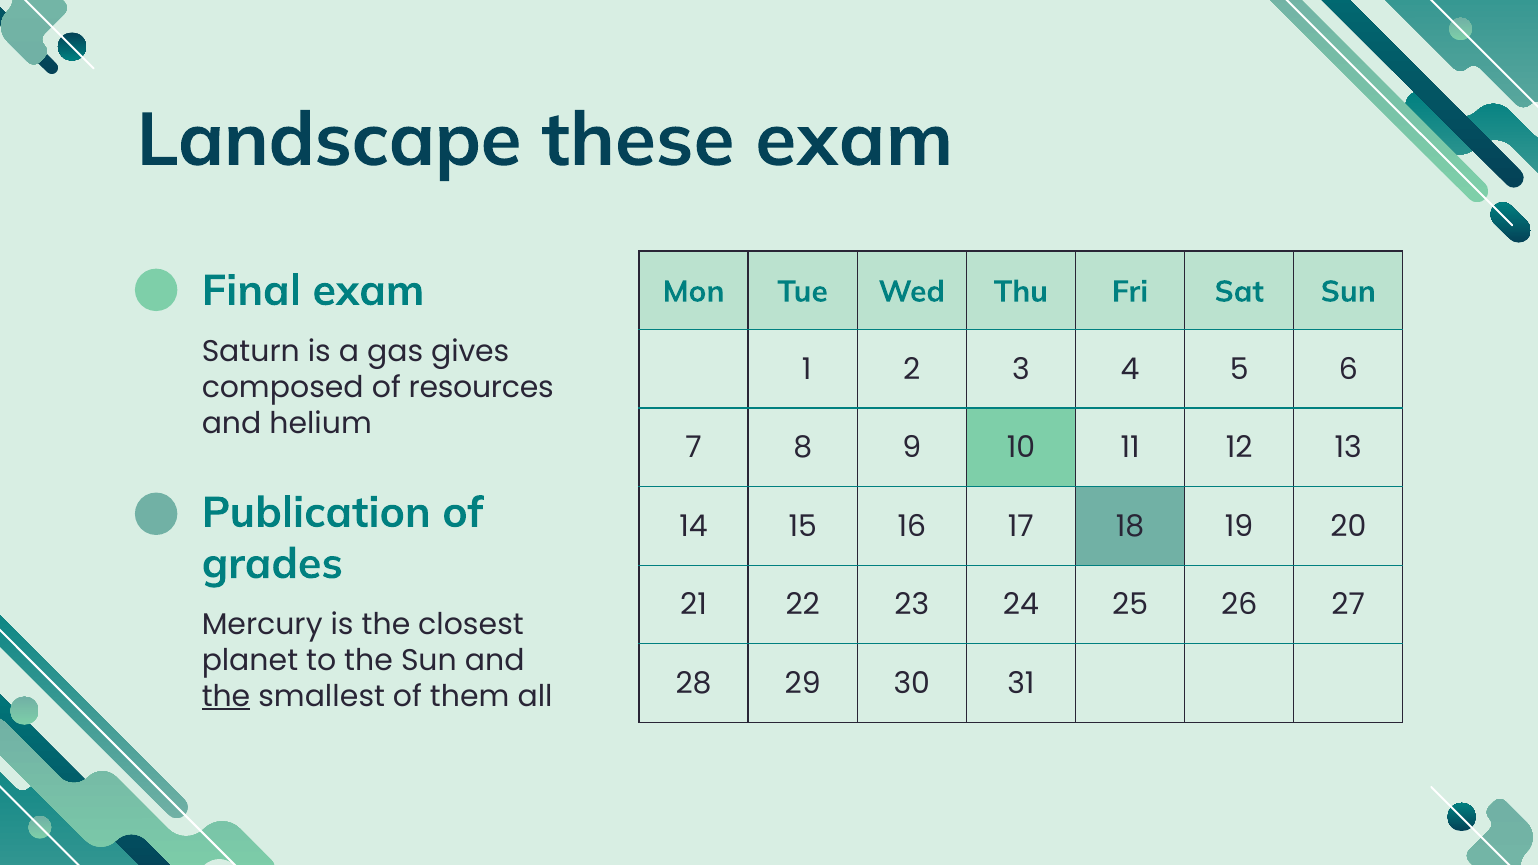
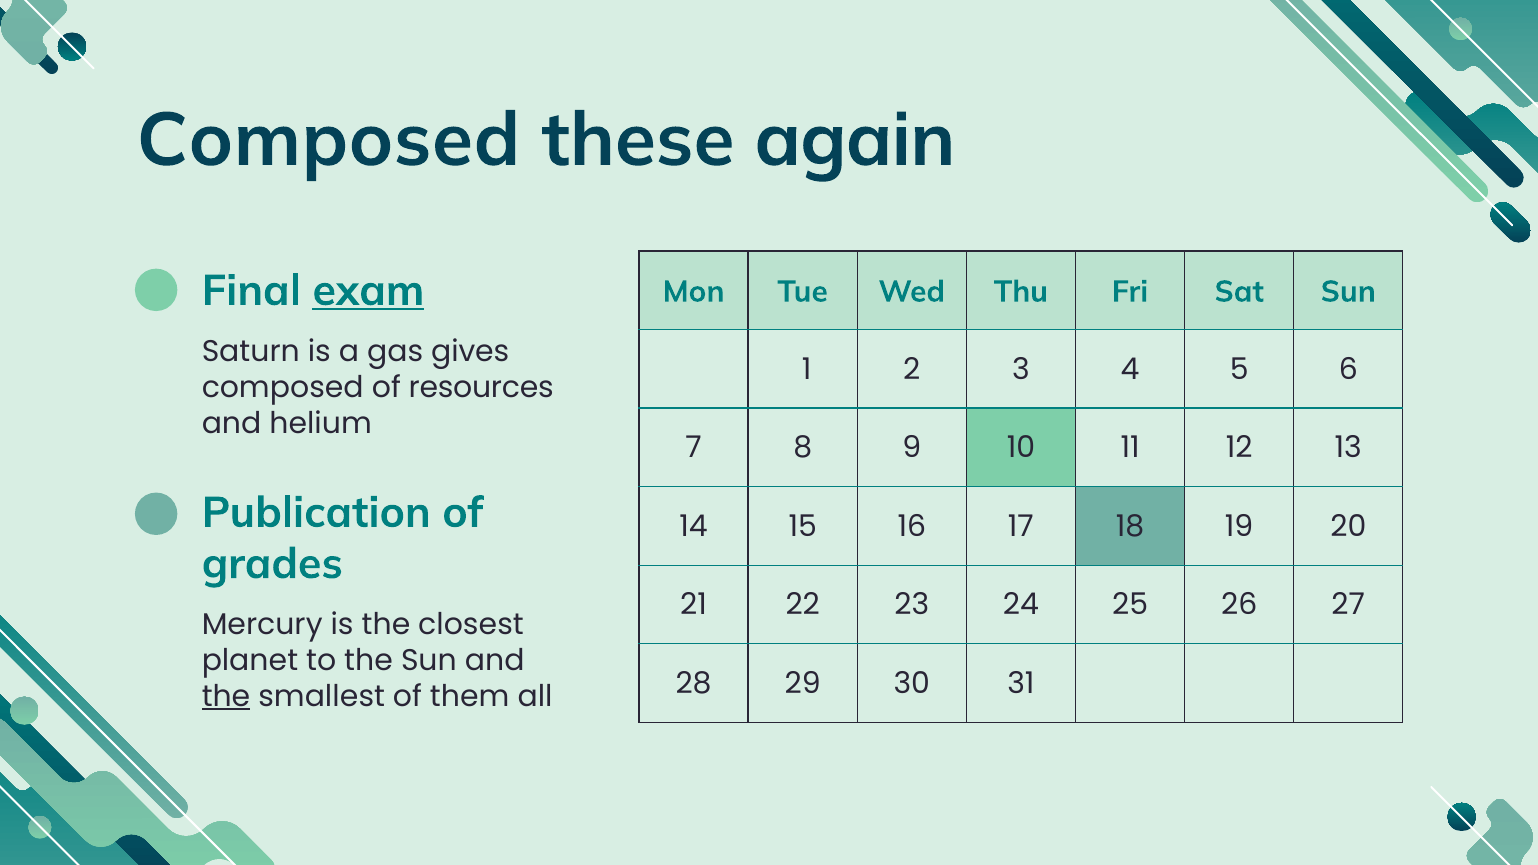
Landscape: Landscape -> Composed (328, 140)
these exam: exam -> again (855, 140)
exam underline: none -> present (368, 291)
